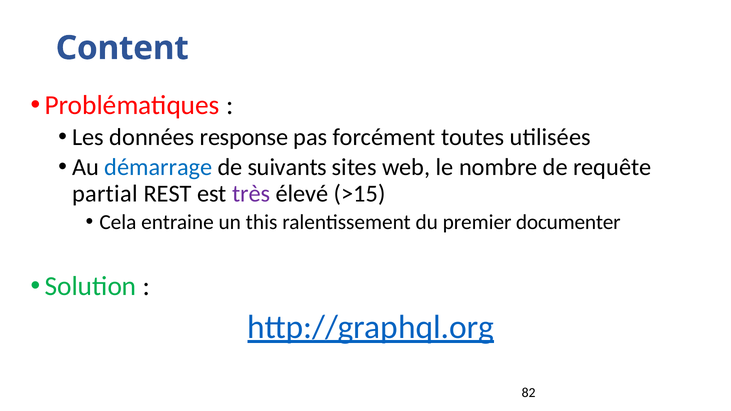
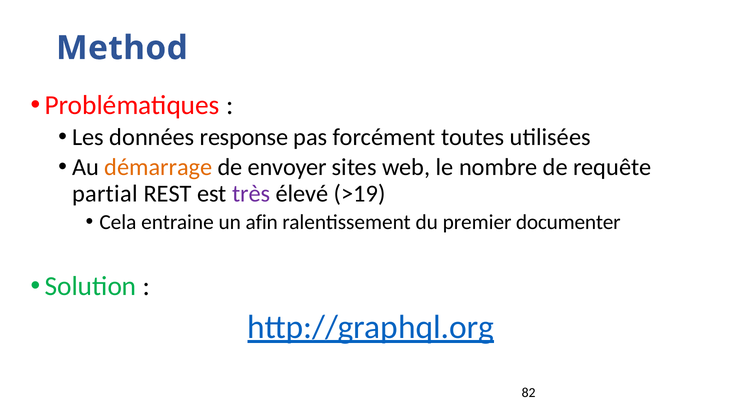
Content: Content -> Method (122, 48)
démarrage colour: blue -> orange (158, 167)
suivants: suivants -> envoyer (287, 167)
>15: >15 -> >19 (360, 194)
this: this -> afin (262, 222)
